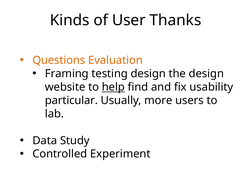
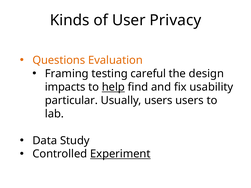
Thanks: Thanks -> Privacy (175, 20)
testing design: design -> careful (148, 74)
website: website -> impacts (65, 87)
Usually more: more -> users (158, 101)
Experiment underline: none -> present (120, 154)
